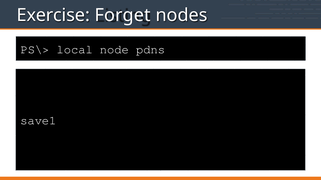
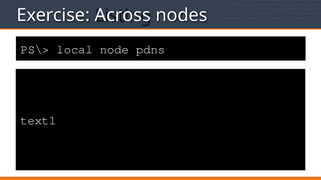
Forget: Forget -> Across (123, 15)
save1: save1 -> text1 (38, 121)
